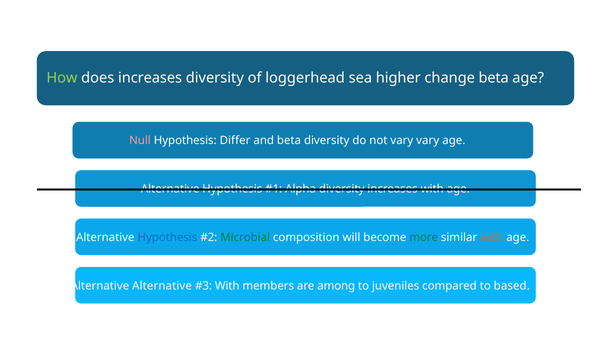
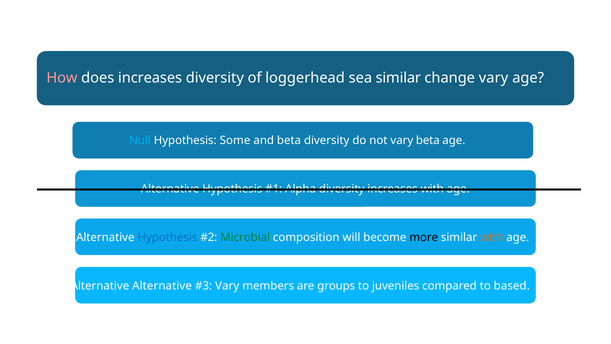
How colour: light green -> pink (62, 78)
sea higher: higher -> similar (398, 78)
change beta: beta -> vary (494, 78)
Null colour: pink -> light blue (140, 140)
Differ: Differ -> Some (235, 140)
vary vary: vary -> beta (428, 140)
more colour: green -> black (424, 237)
With: With -> Vary (227, 286)
among: among -> groups (336, 286)
